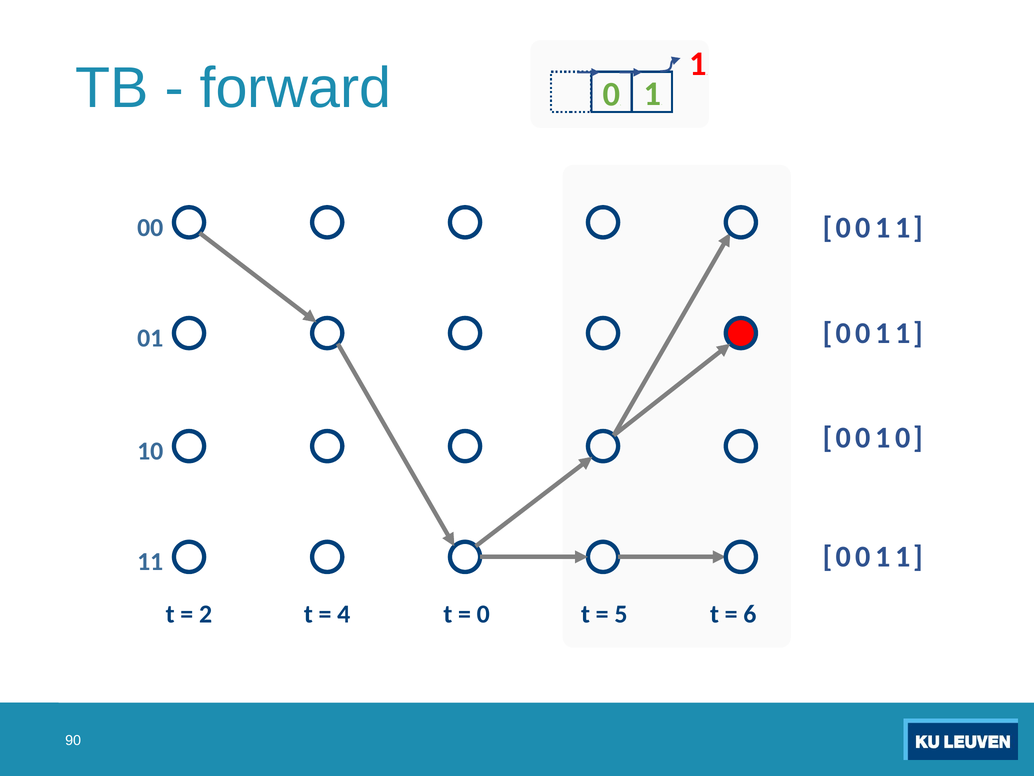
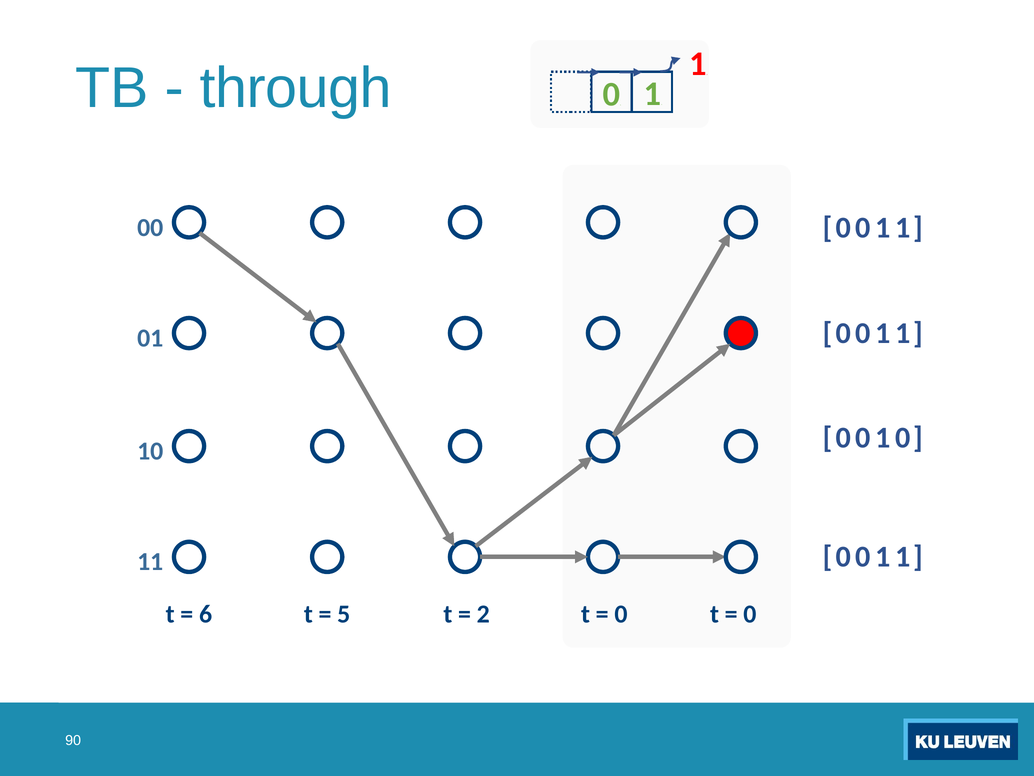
forward: forward -> through (296, 88)
2: 2 -> 6 (206, 614)
4: 4 -> 5 (344, 614)
0: 0 -> 2 (483, 614)
5: 5 -> 0 (621, 614)
6: 6 -> 0 (750, 614)
